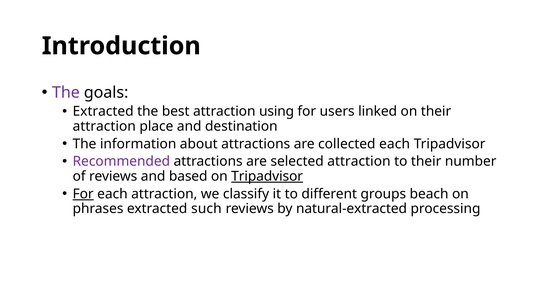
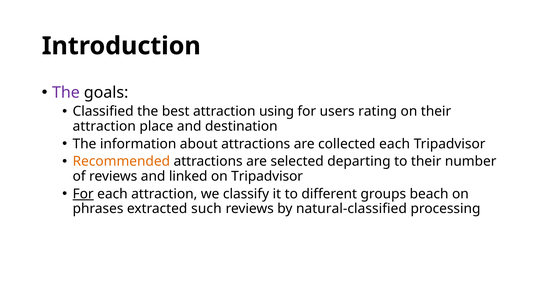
Extracted: Extracted -> Classified (103, 112)
linked: linked -> rating (378, 112)
Recommended colour: purple -> orange (121, 162)
selected attraction: attraction -> departing (359, 162)
based: based -> linked (188, 176)
Tripadvisor underline: present -> none (267, 176)
natural-extracted: natural-extracted -> natural-classified (351, 209)
